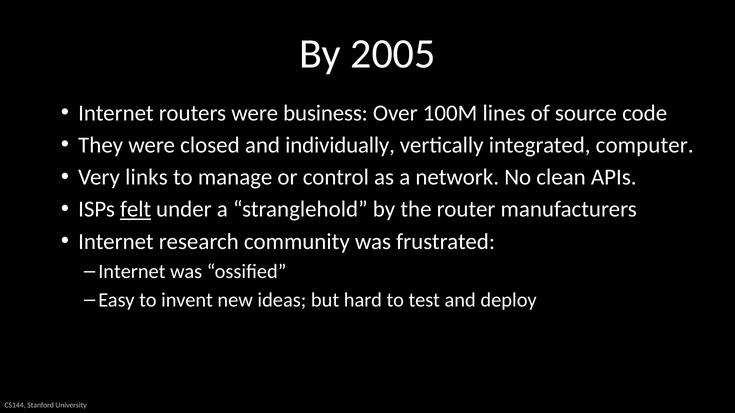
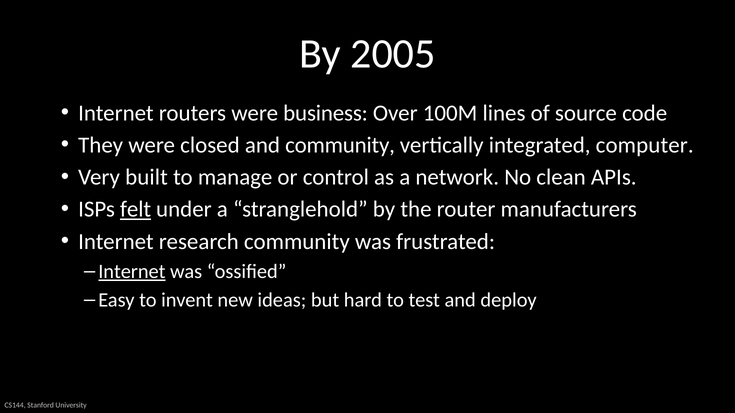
and individually: individually -> community (340, 145)
links: links -> built (147, 177)
Internet underline: none -> present (132, 272)
